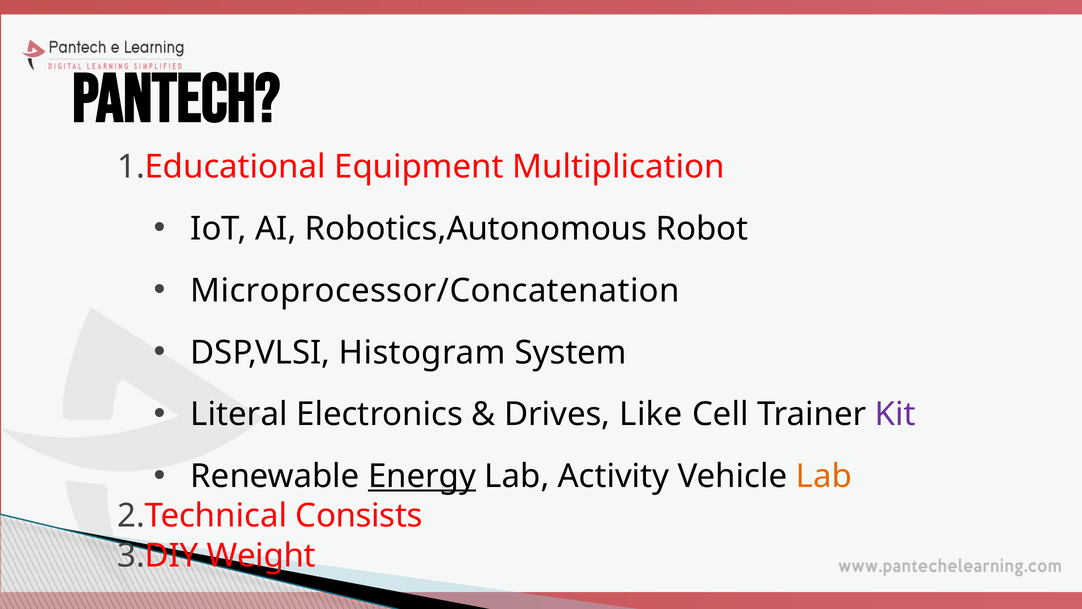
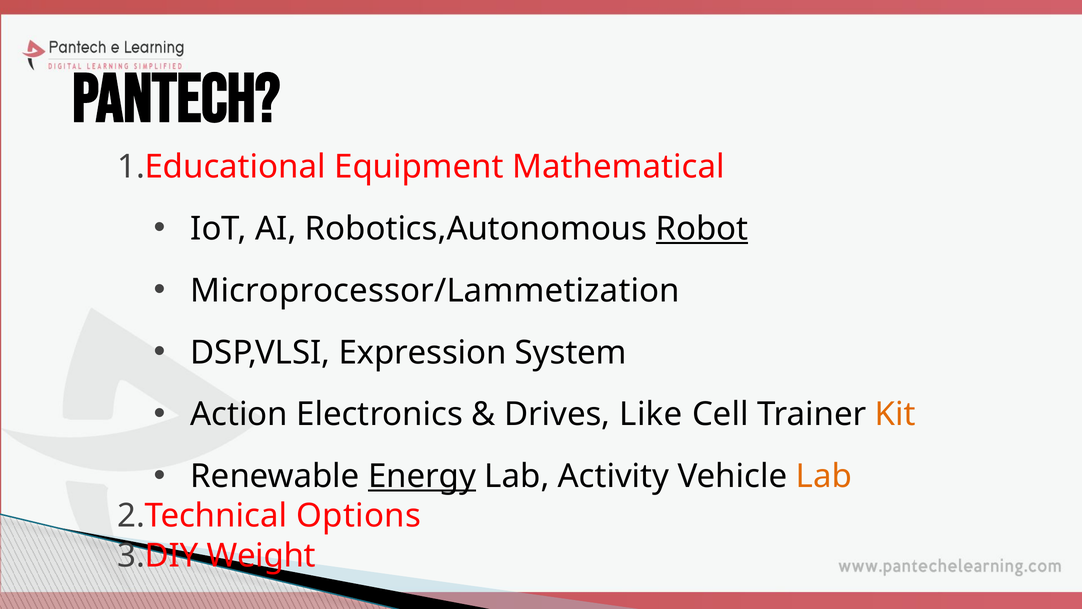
Multiplication: Multiplication -> Mathematical (618, 167)
Robot underline: none -> present (702, 229)
Microprocessor/Concatenation: Microprocessor/Concatenation -> Microprocessor/Lammetization (435, 291)
Histogram: Histogram -> Expression (423, 352)
Literal: Literal -> Action (239, 414)
Kit colour: purple -> orange (895, 414)
Consists: Consists -> Options (359, 516)
